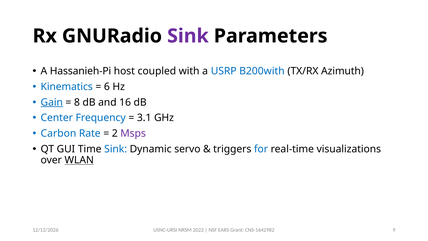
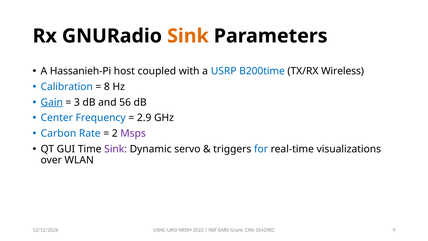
Sink colour: purple -> orange (188, 36)
B200with: B200with -> B200time (262, 71)
Azimuth: Azimuth -> Wireless (343, 71)
Kinematics: Kinematics -> Calibration (67, 87)
6: 6 -> 8 (107, 87)
8: 8 -> 3 (77, 102)
16: 16 -> 56 (125, 102)
3.1: 3.1 -> 2.9 (144, 118)
Sink colour: blue -> purple (116, 149)
WLAN underline: present -> none (79, 160)
